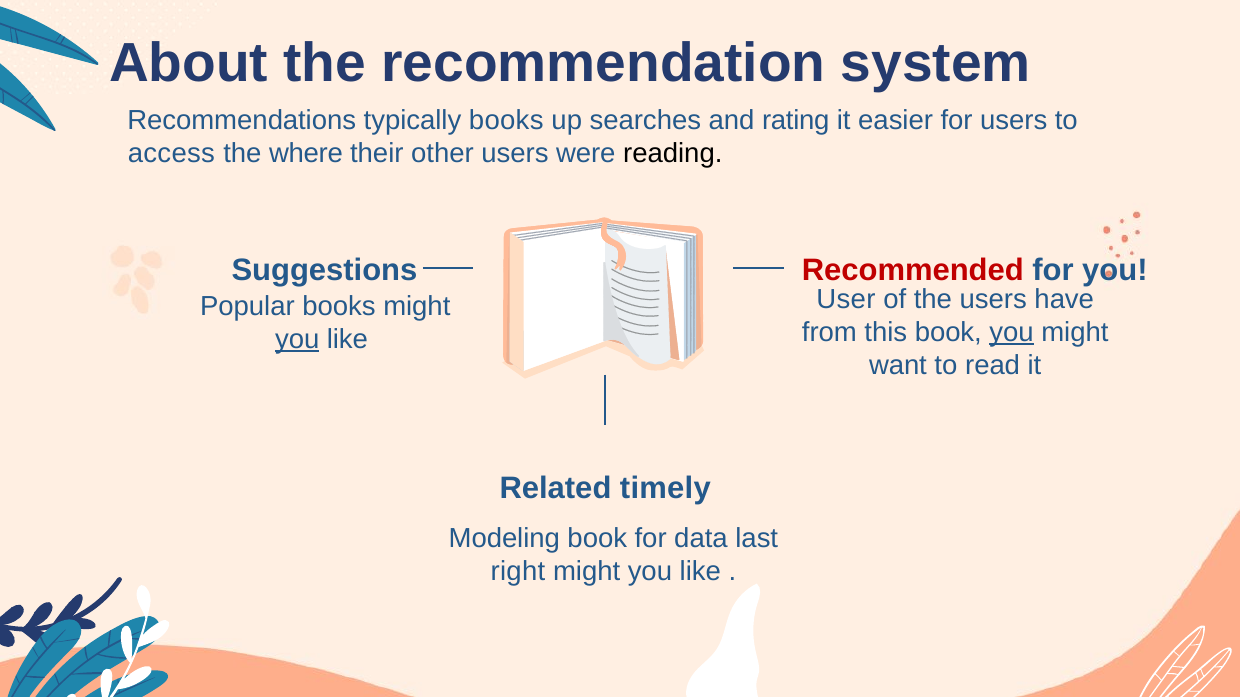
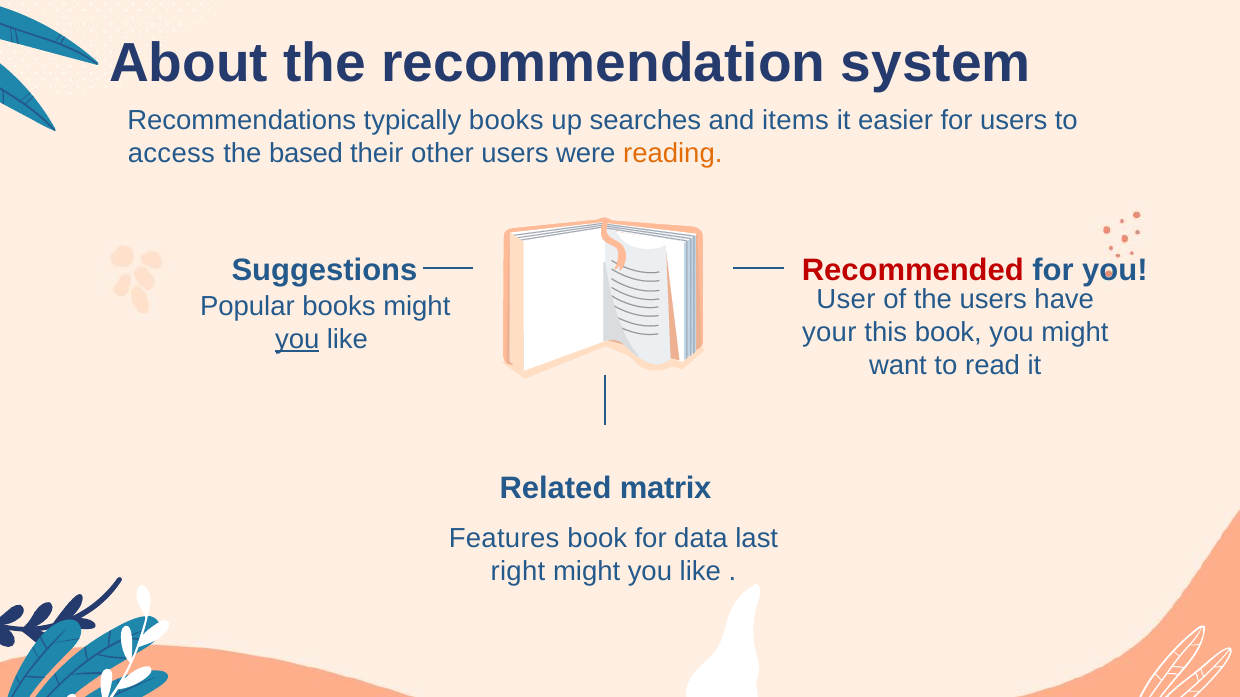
rating: rating -> items (795, 120)
where: where -> based (306, 153)
reading colour: black -> orange (673, 153)
from: from -> your (829, 333)
you underline: present -> none (1012, 333)
timely: timely -> matrix (666, 489)
Modeling: Modeling -> Features (504, 539)
